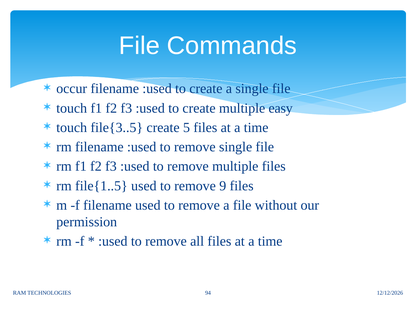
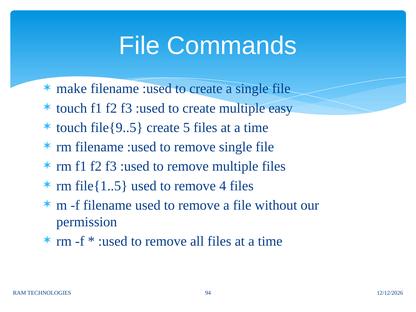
occur: occur -> make (72, 89)
file{3..5: file{3..5 -> file{9..5 (117, 128)
9: 9 -> 4 (223, 186)
